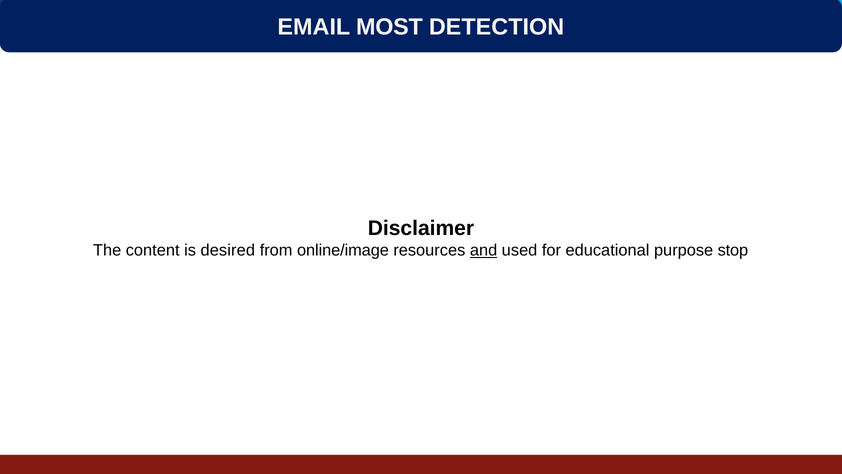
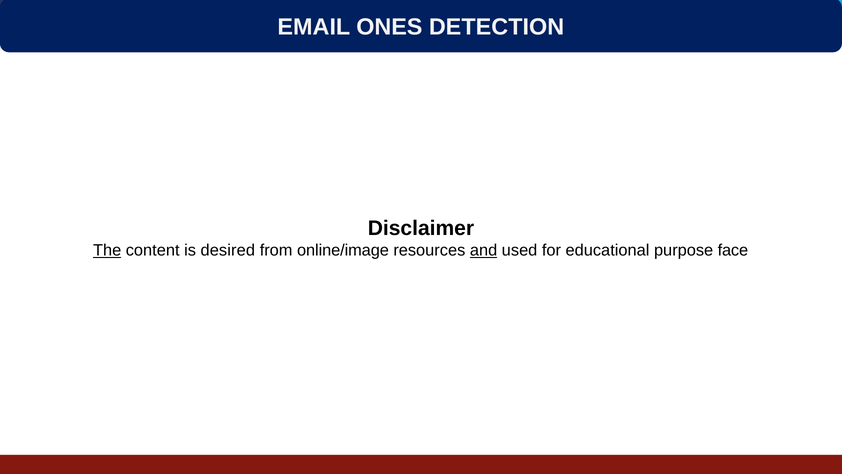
MOST: MOST -> ONES (389, 27)
The underline: none -> present (107, 250)
purpose stop: stop -> face (733, 250)
